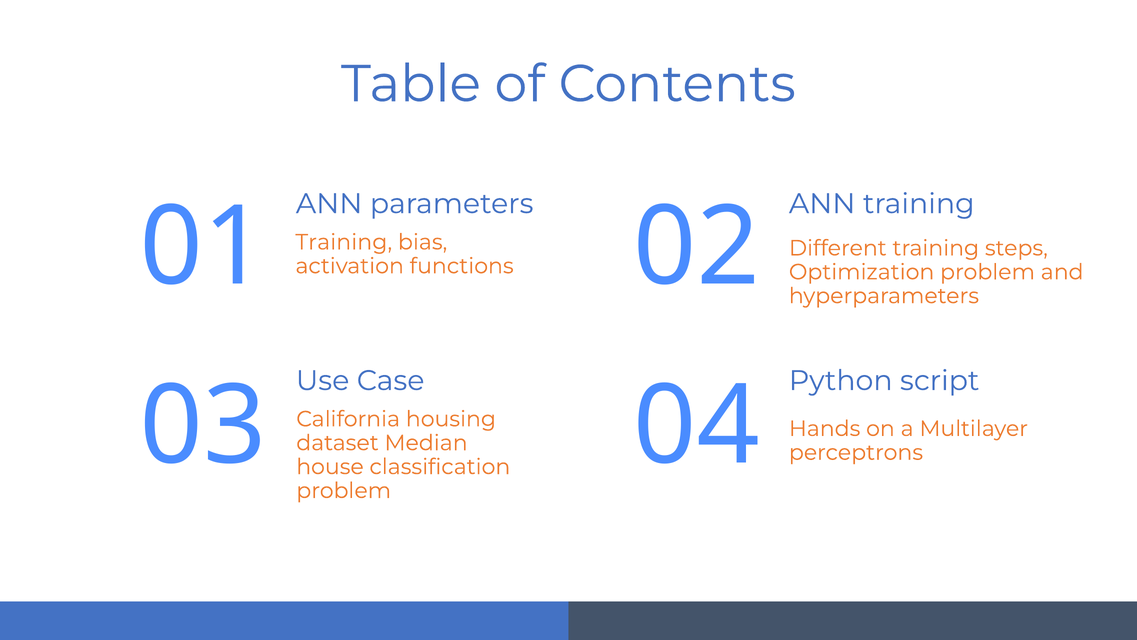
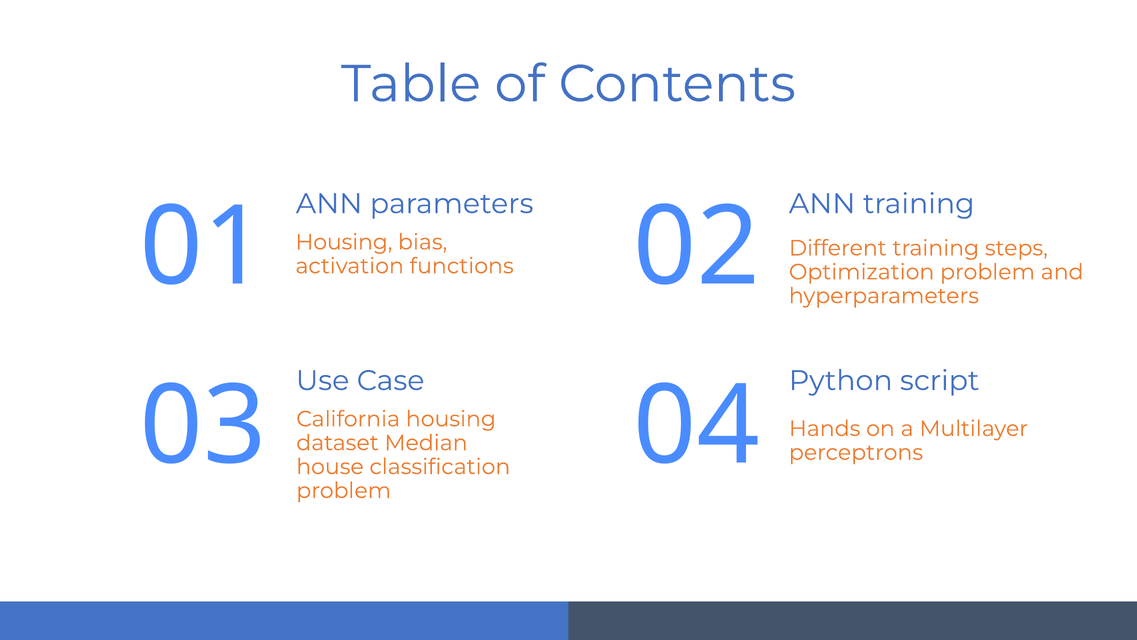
01 Training: Training -> Housing (344, 242)
